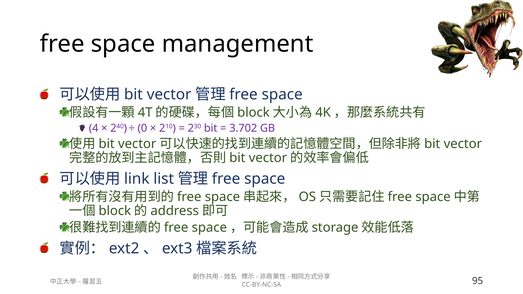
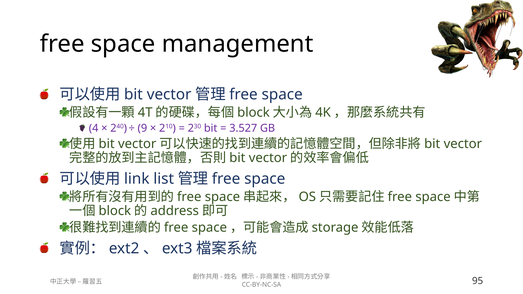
0: 0 -> 9 (142, 128)
3.702: 3.702 -> 3.527 (243, 128)
